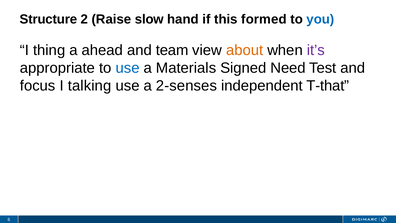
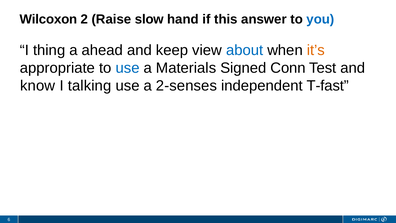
Structure: Structure -> Wilcoxon (48, 19)
formed: formed -> answer (264, 19)
team: team -> keep (172, 50)
about colour: orange -> blue (245, 50)
it’s colour: purple -> orange (316, 50)
Need: Need -> Conn (288, 68)
focus: focus -> know (38, 86)
T-that: T-that -> T-fast (328, 86)
